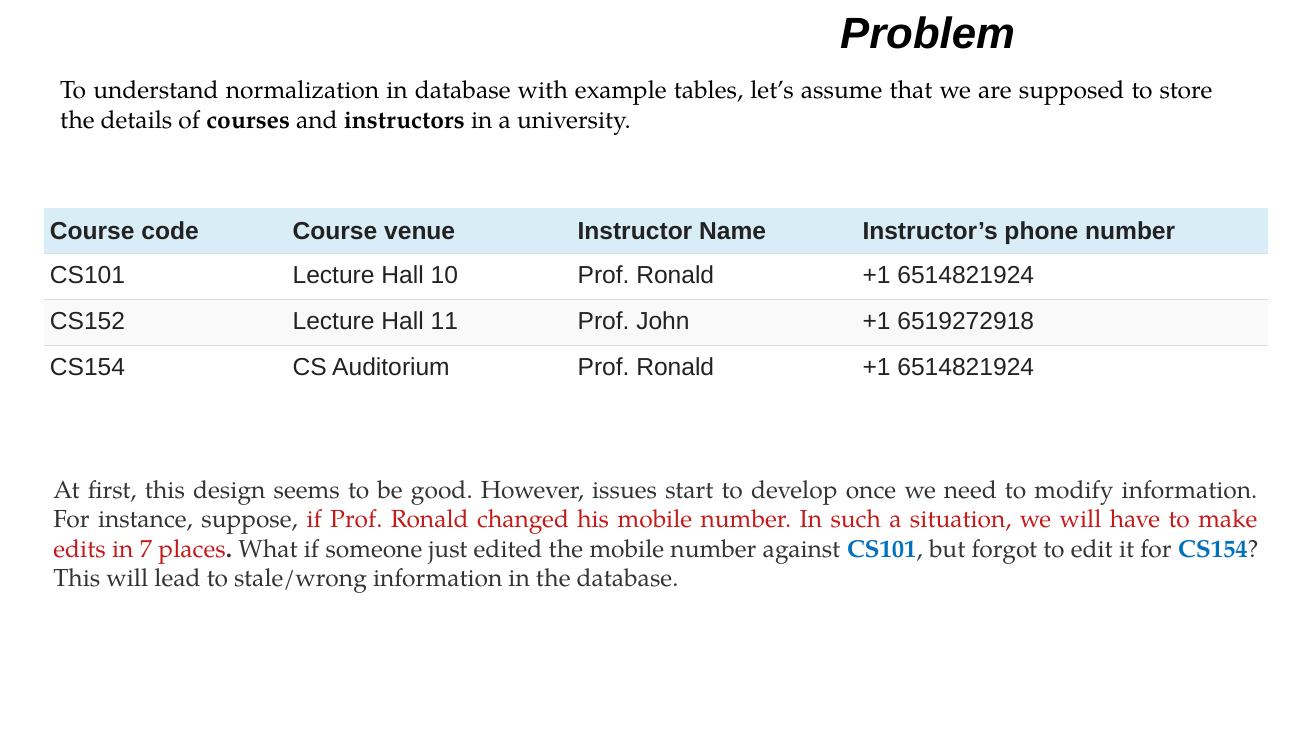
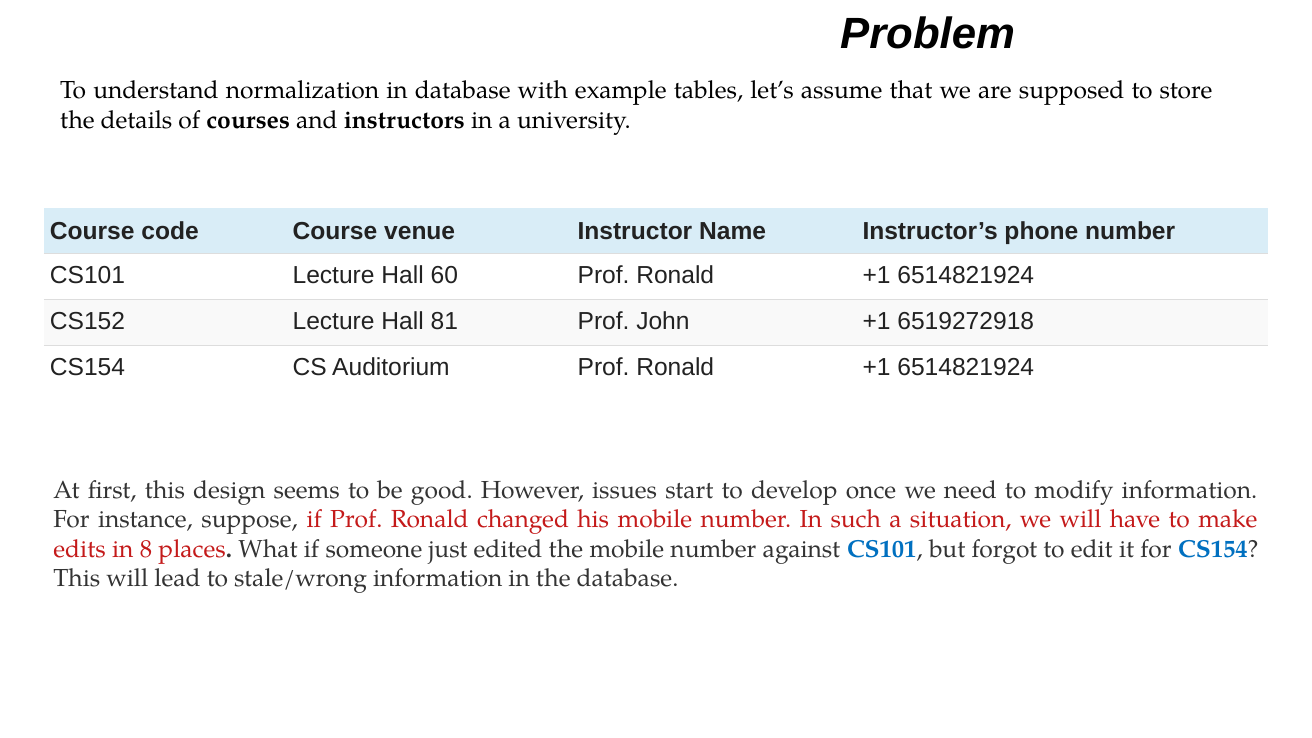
10: 10 -> 60 (444, 276)
11: 11 -> 81 (444, 322)
7: 7 -> 8 (146, 549)
